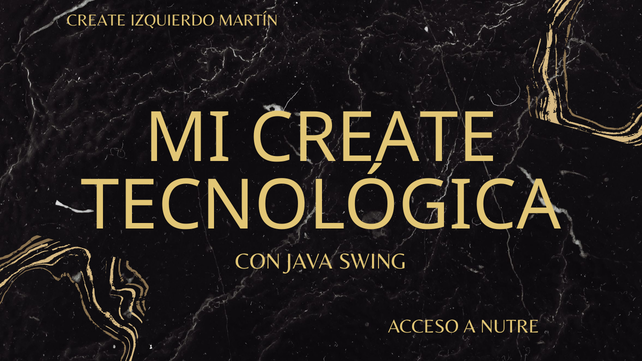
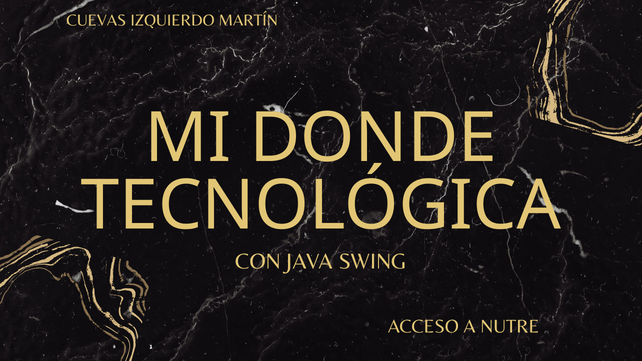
CREATE: CREATE -> CUEVAS (96, 21)
MI CREATE: CREATE -> DONDE (373, 138)
